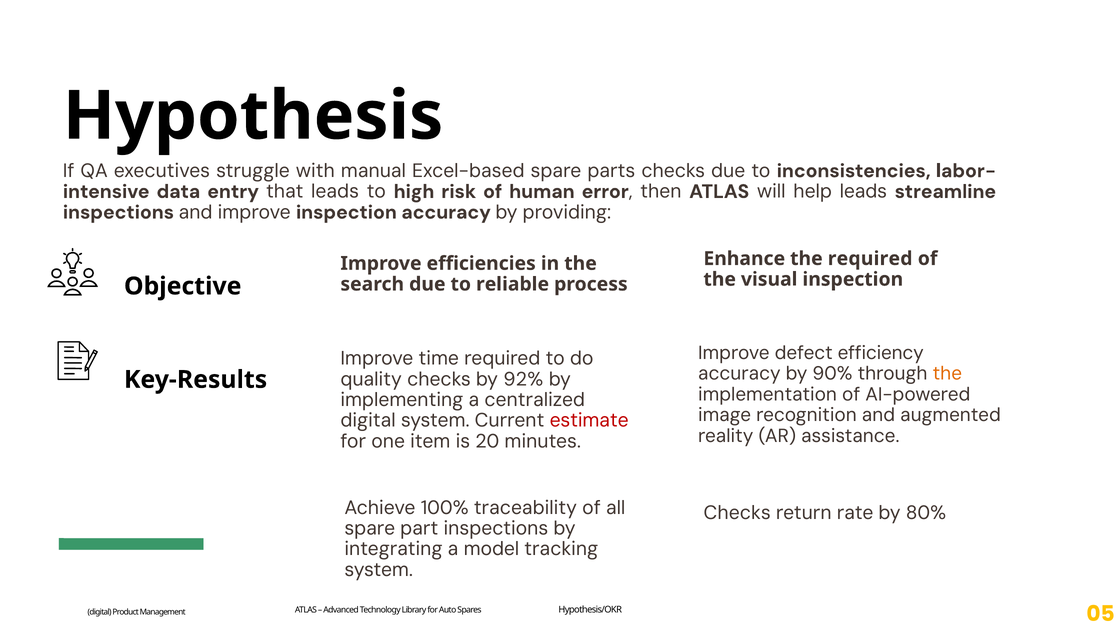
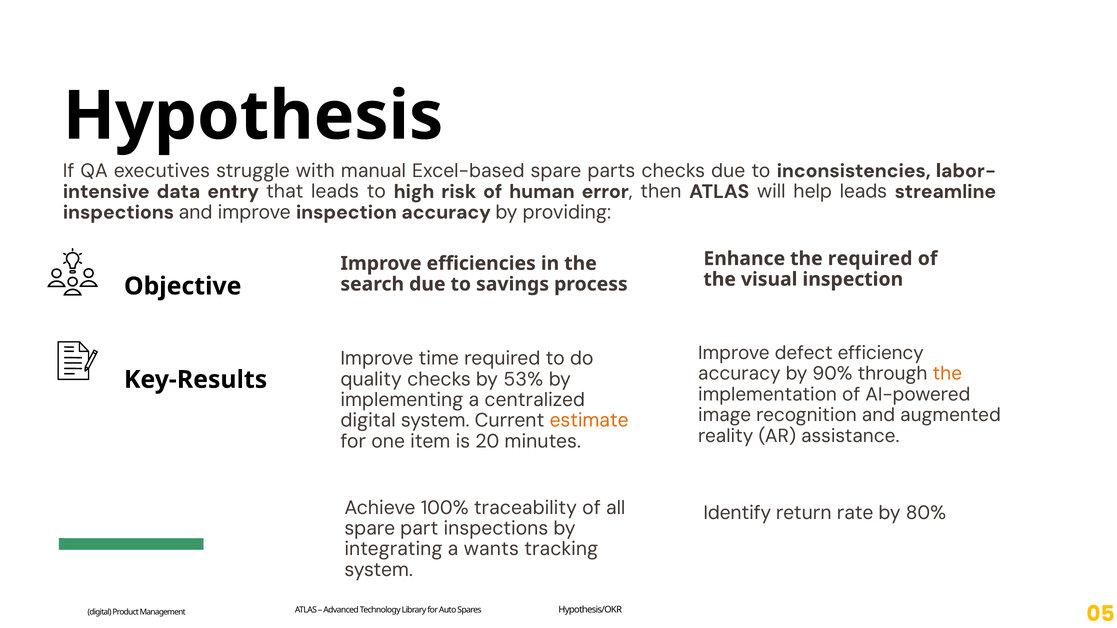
reliable: reliable -> savings (513, 284)
92%: 92% -> 53% (523, 379)
estimate colour: red -> orange (589, 421)
Checks: Checks -> Identify (737, 513)
model: model -> wants (491, 549)
